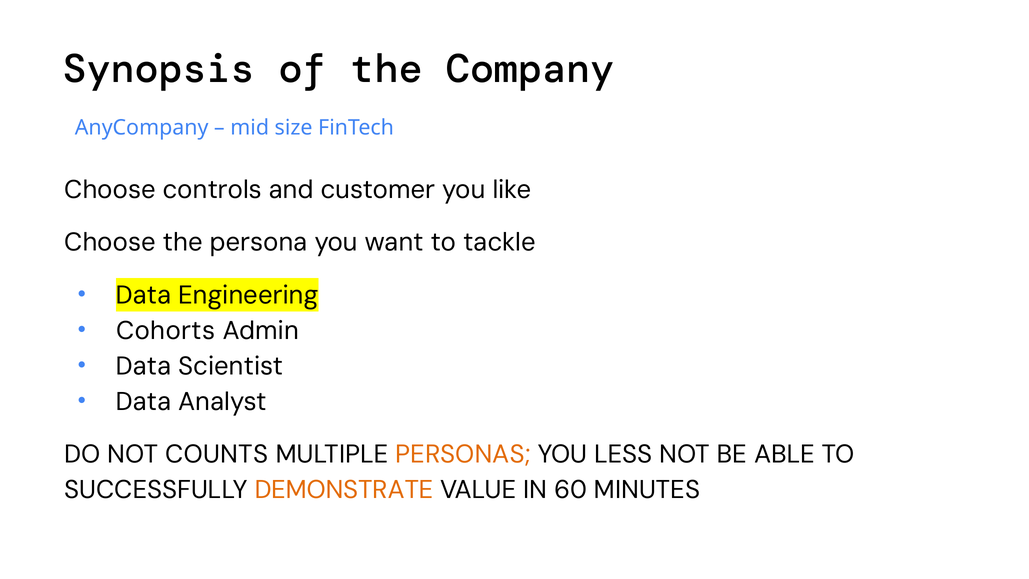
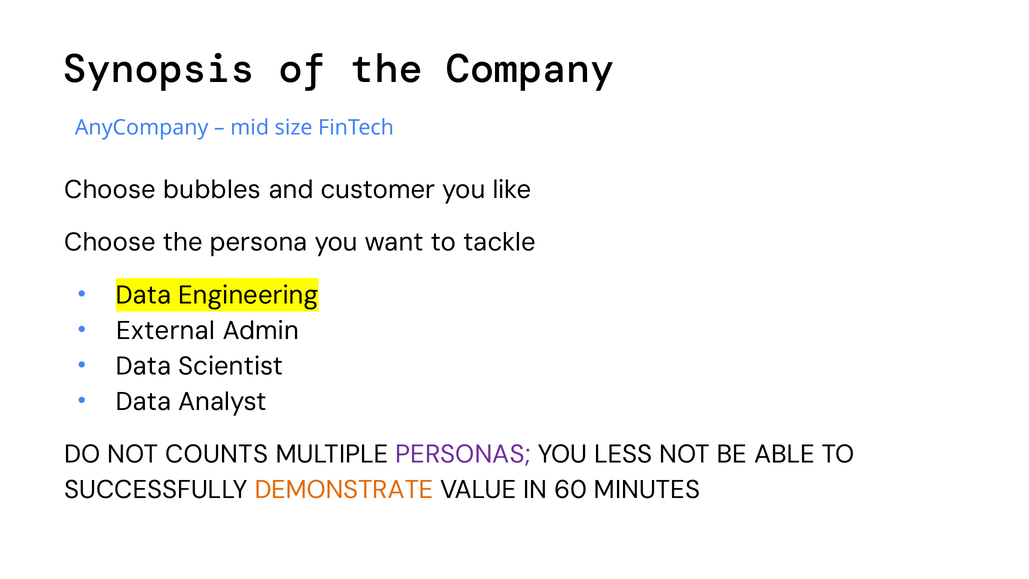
controls: controls -> bubbles (212, 190)
Cohorts: Cohorts -> External (166, 330)
PERSONAS colour: orange -> purple (463, 454)
